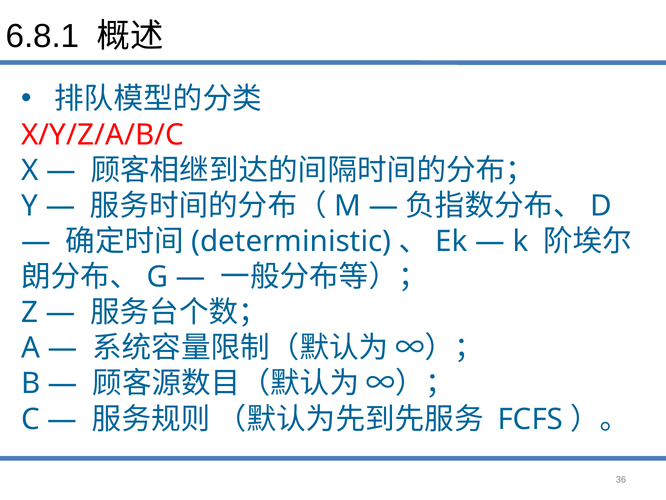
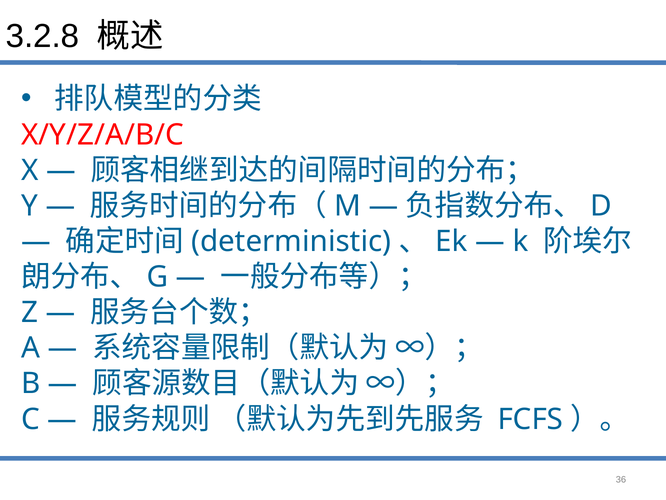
6.8.1: 6.8.1 -> 3.2.8 (43, 36)
